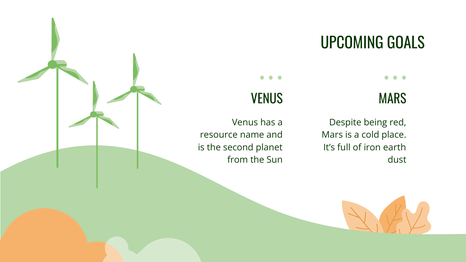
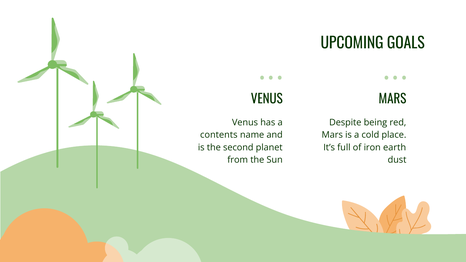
resource: resource -> contents (219, 135)
